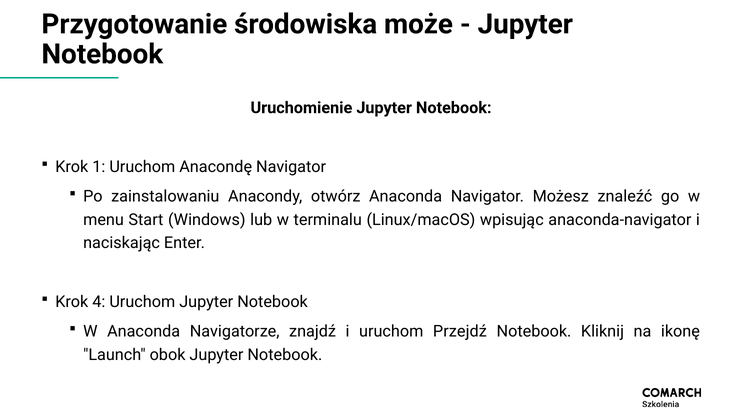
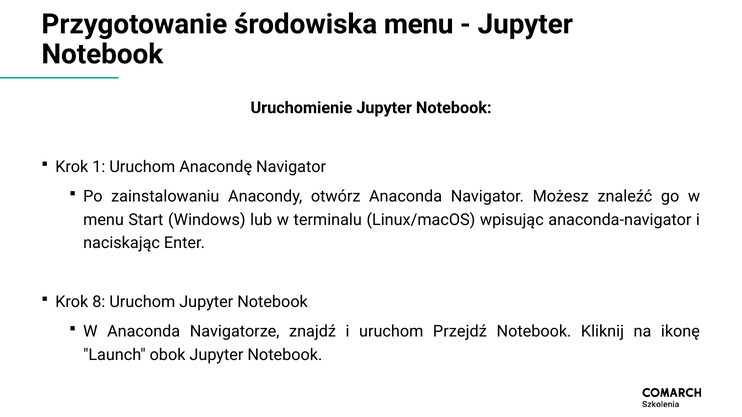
środowiska może: może -> menu (419, 24)
4: 4 -> 8 (99, 302)
